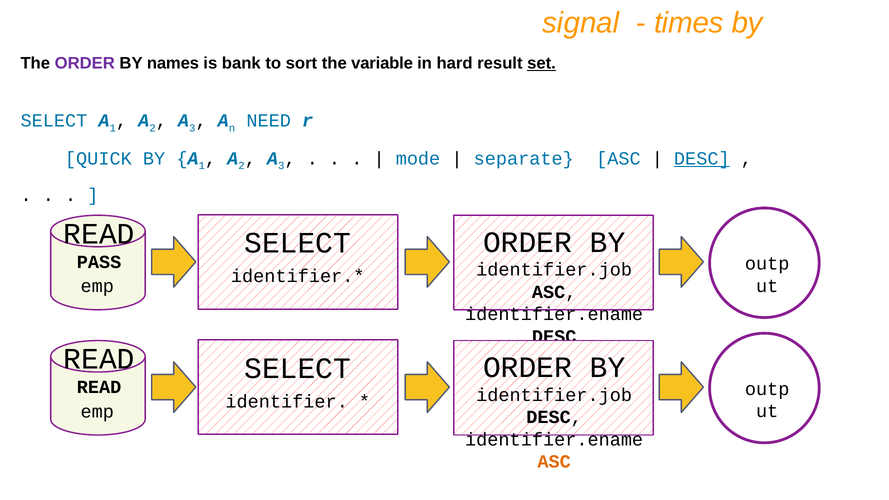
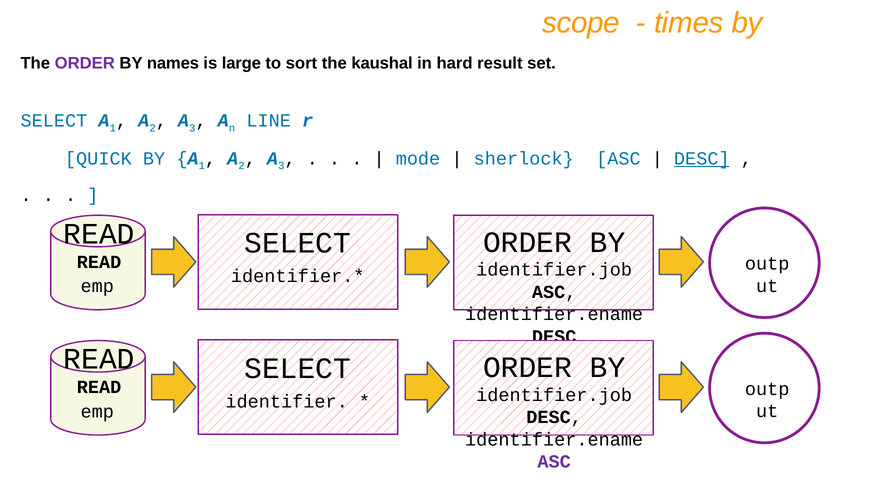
signal: signal -> scope (581, 23)
bank: bank -> large (241, 63)
variable: variable -> kaushal (382, 63)
set underline: present -> none (542, 63)
NEED: NEED -> LINE (269, 121)
separate: separate -> sherlock (524, 159)
PASS: PASS -> READ (99, 262)
ASC colour: orange -> purple (554, 462)
